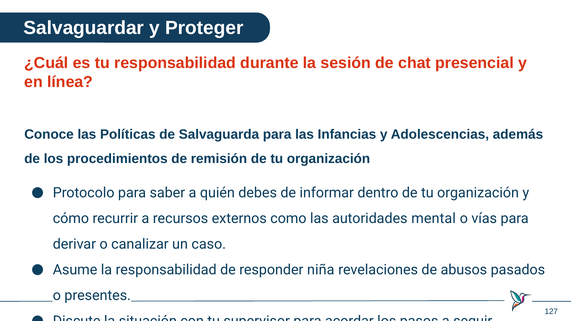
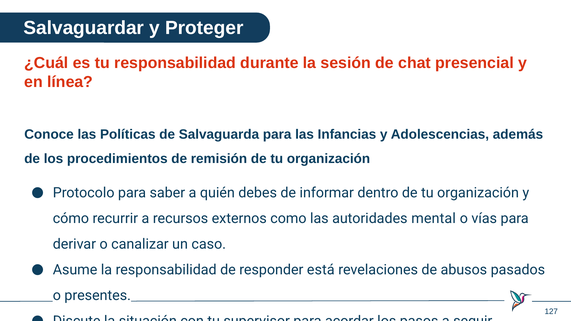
niña: niña -> está (321, 270)
